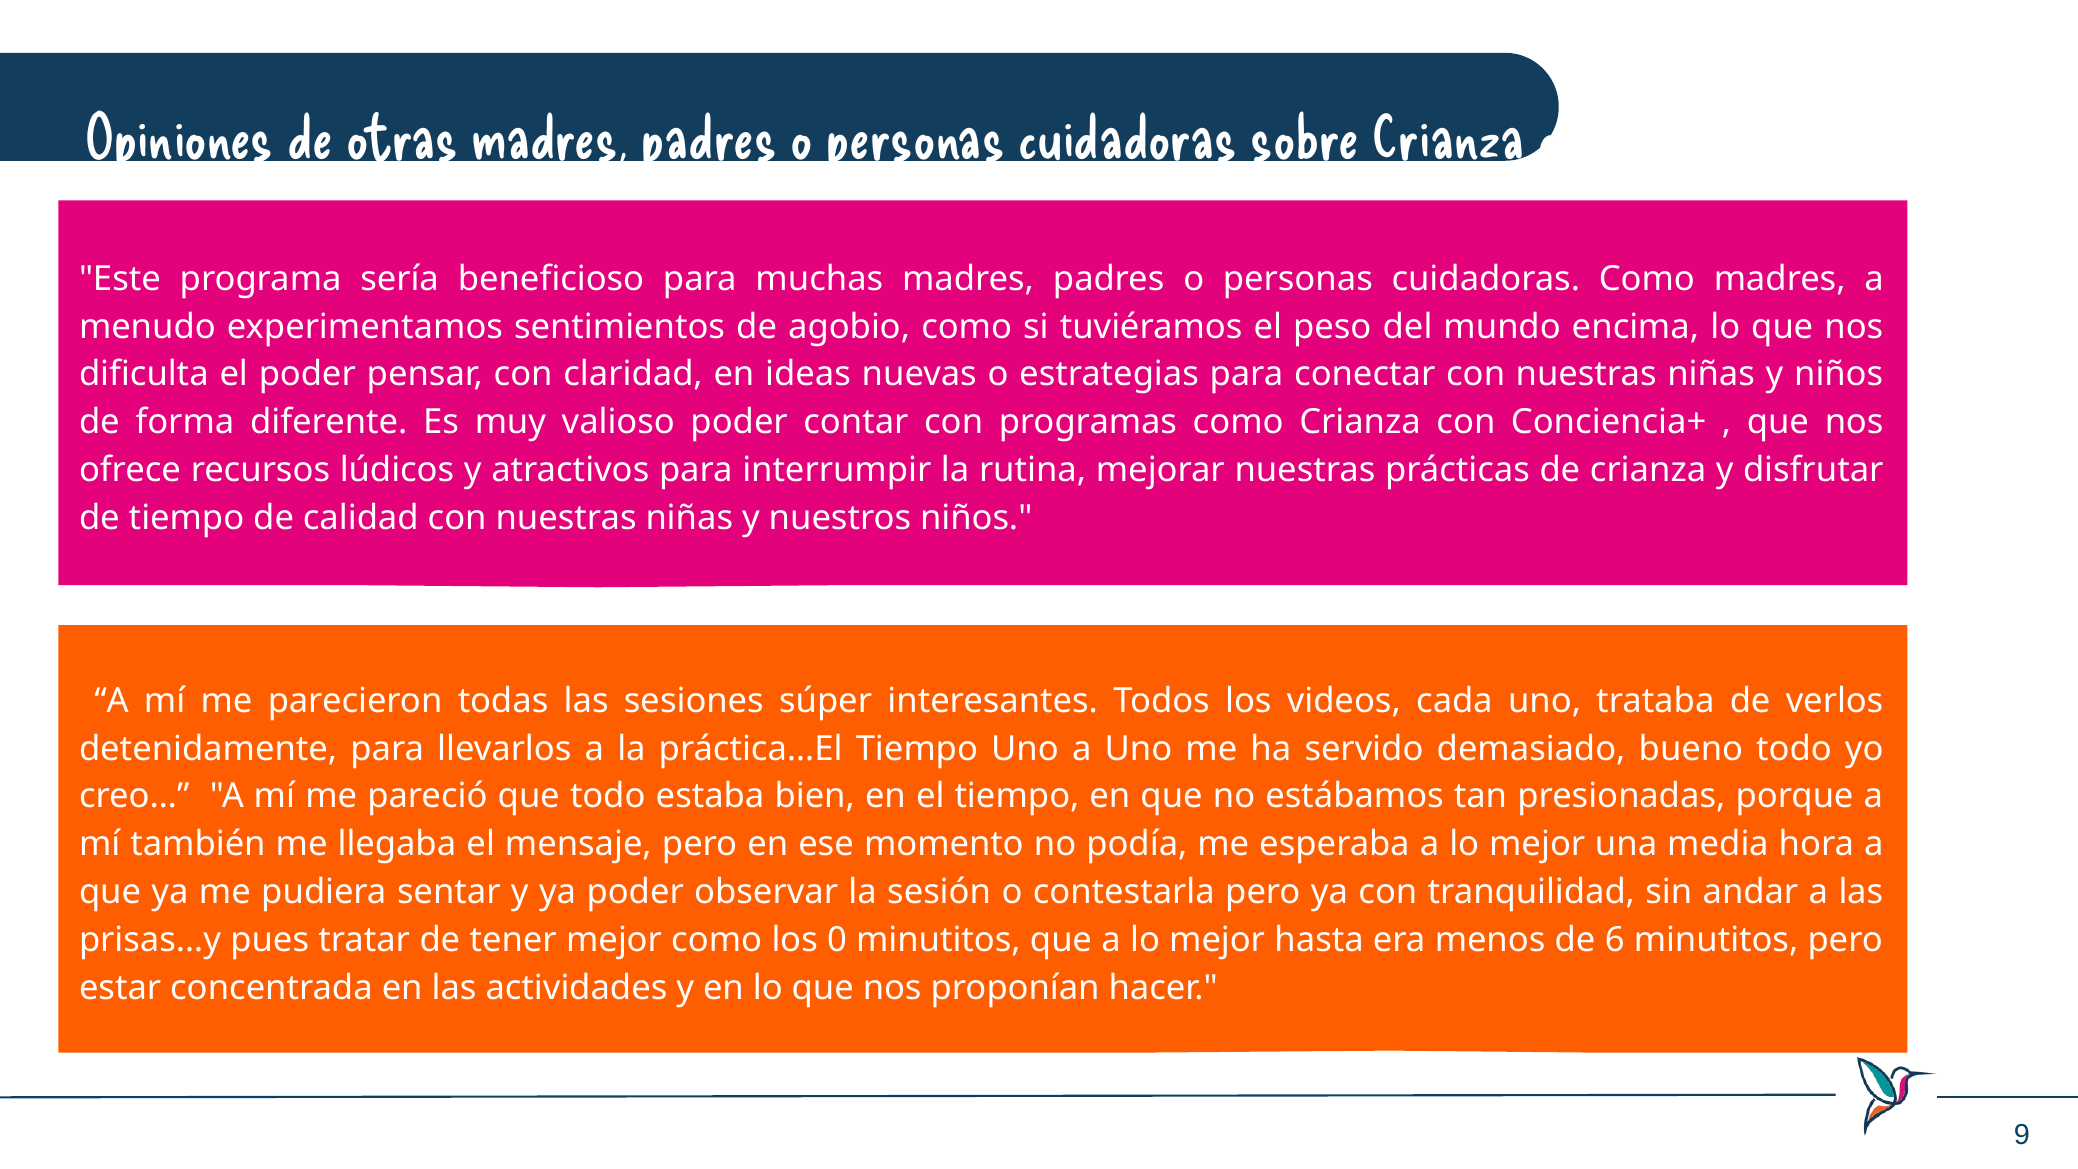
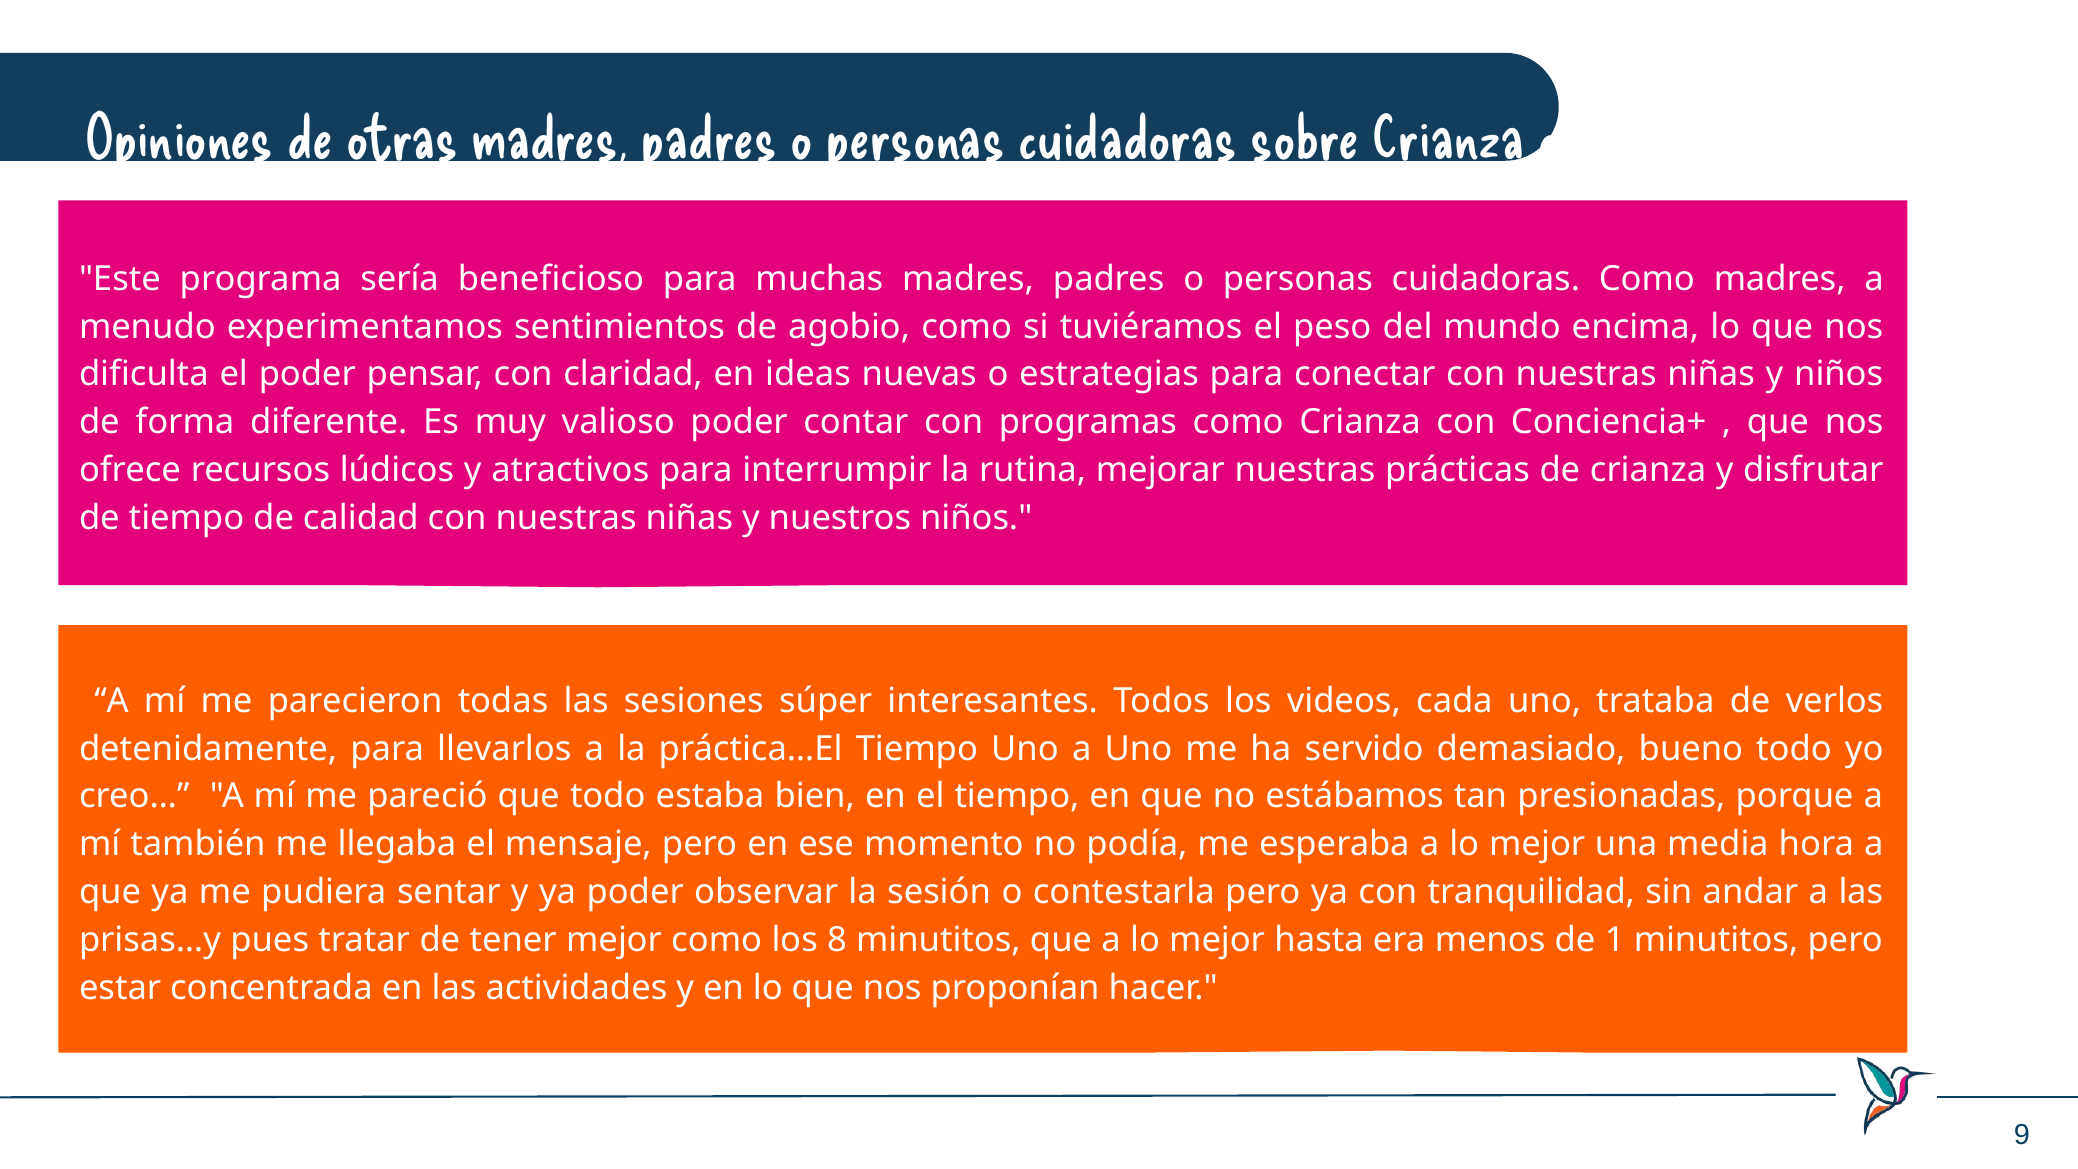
0: 0 -> 8 (837, 940)
6: 6 -> 1 (1615, 940)
